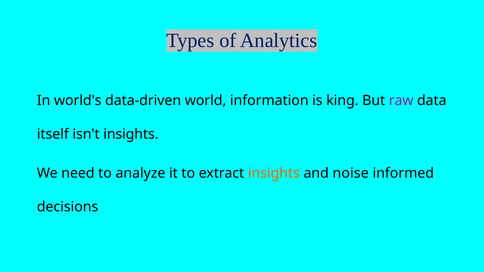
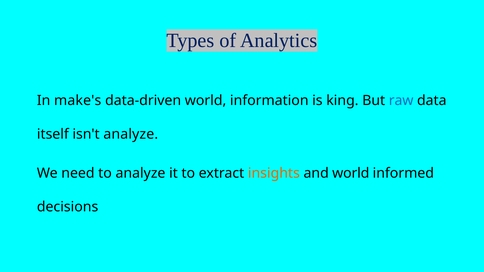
world's: world's -> make's (78, 101)
raw colour: purple -> blue (401, 101)
isn't insights: insights -> analyze (131, 134)
and noise: noise -> world (351, 173)
